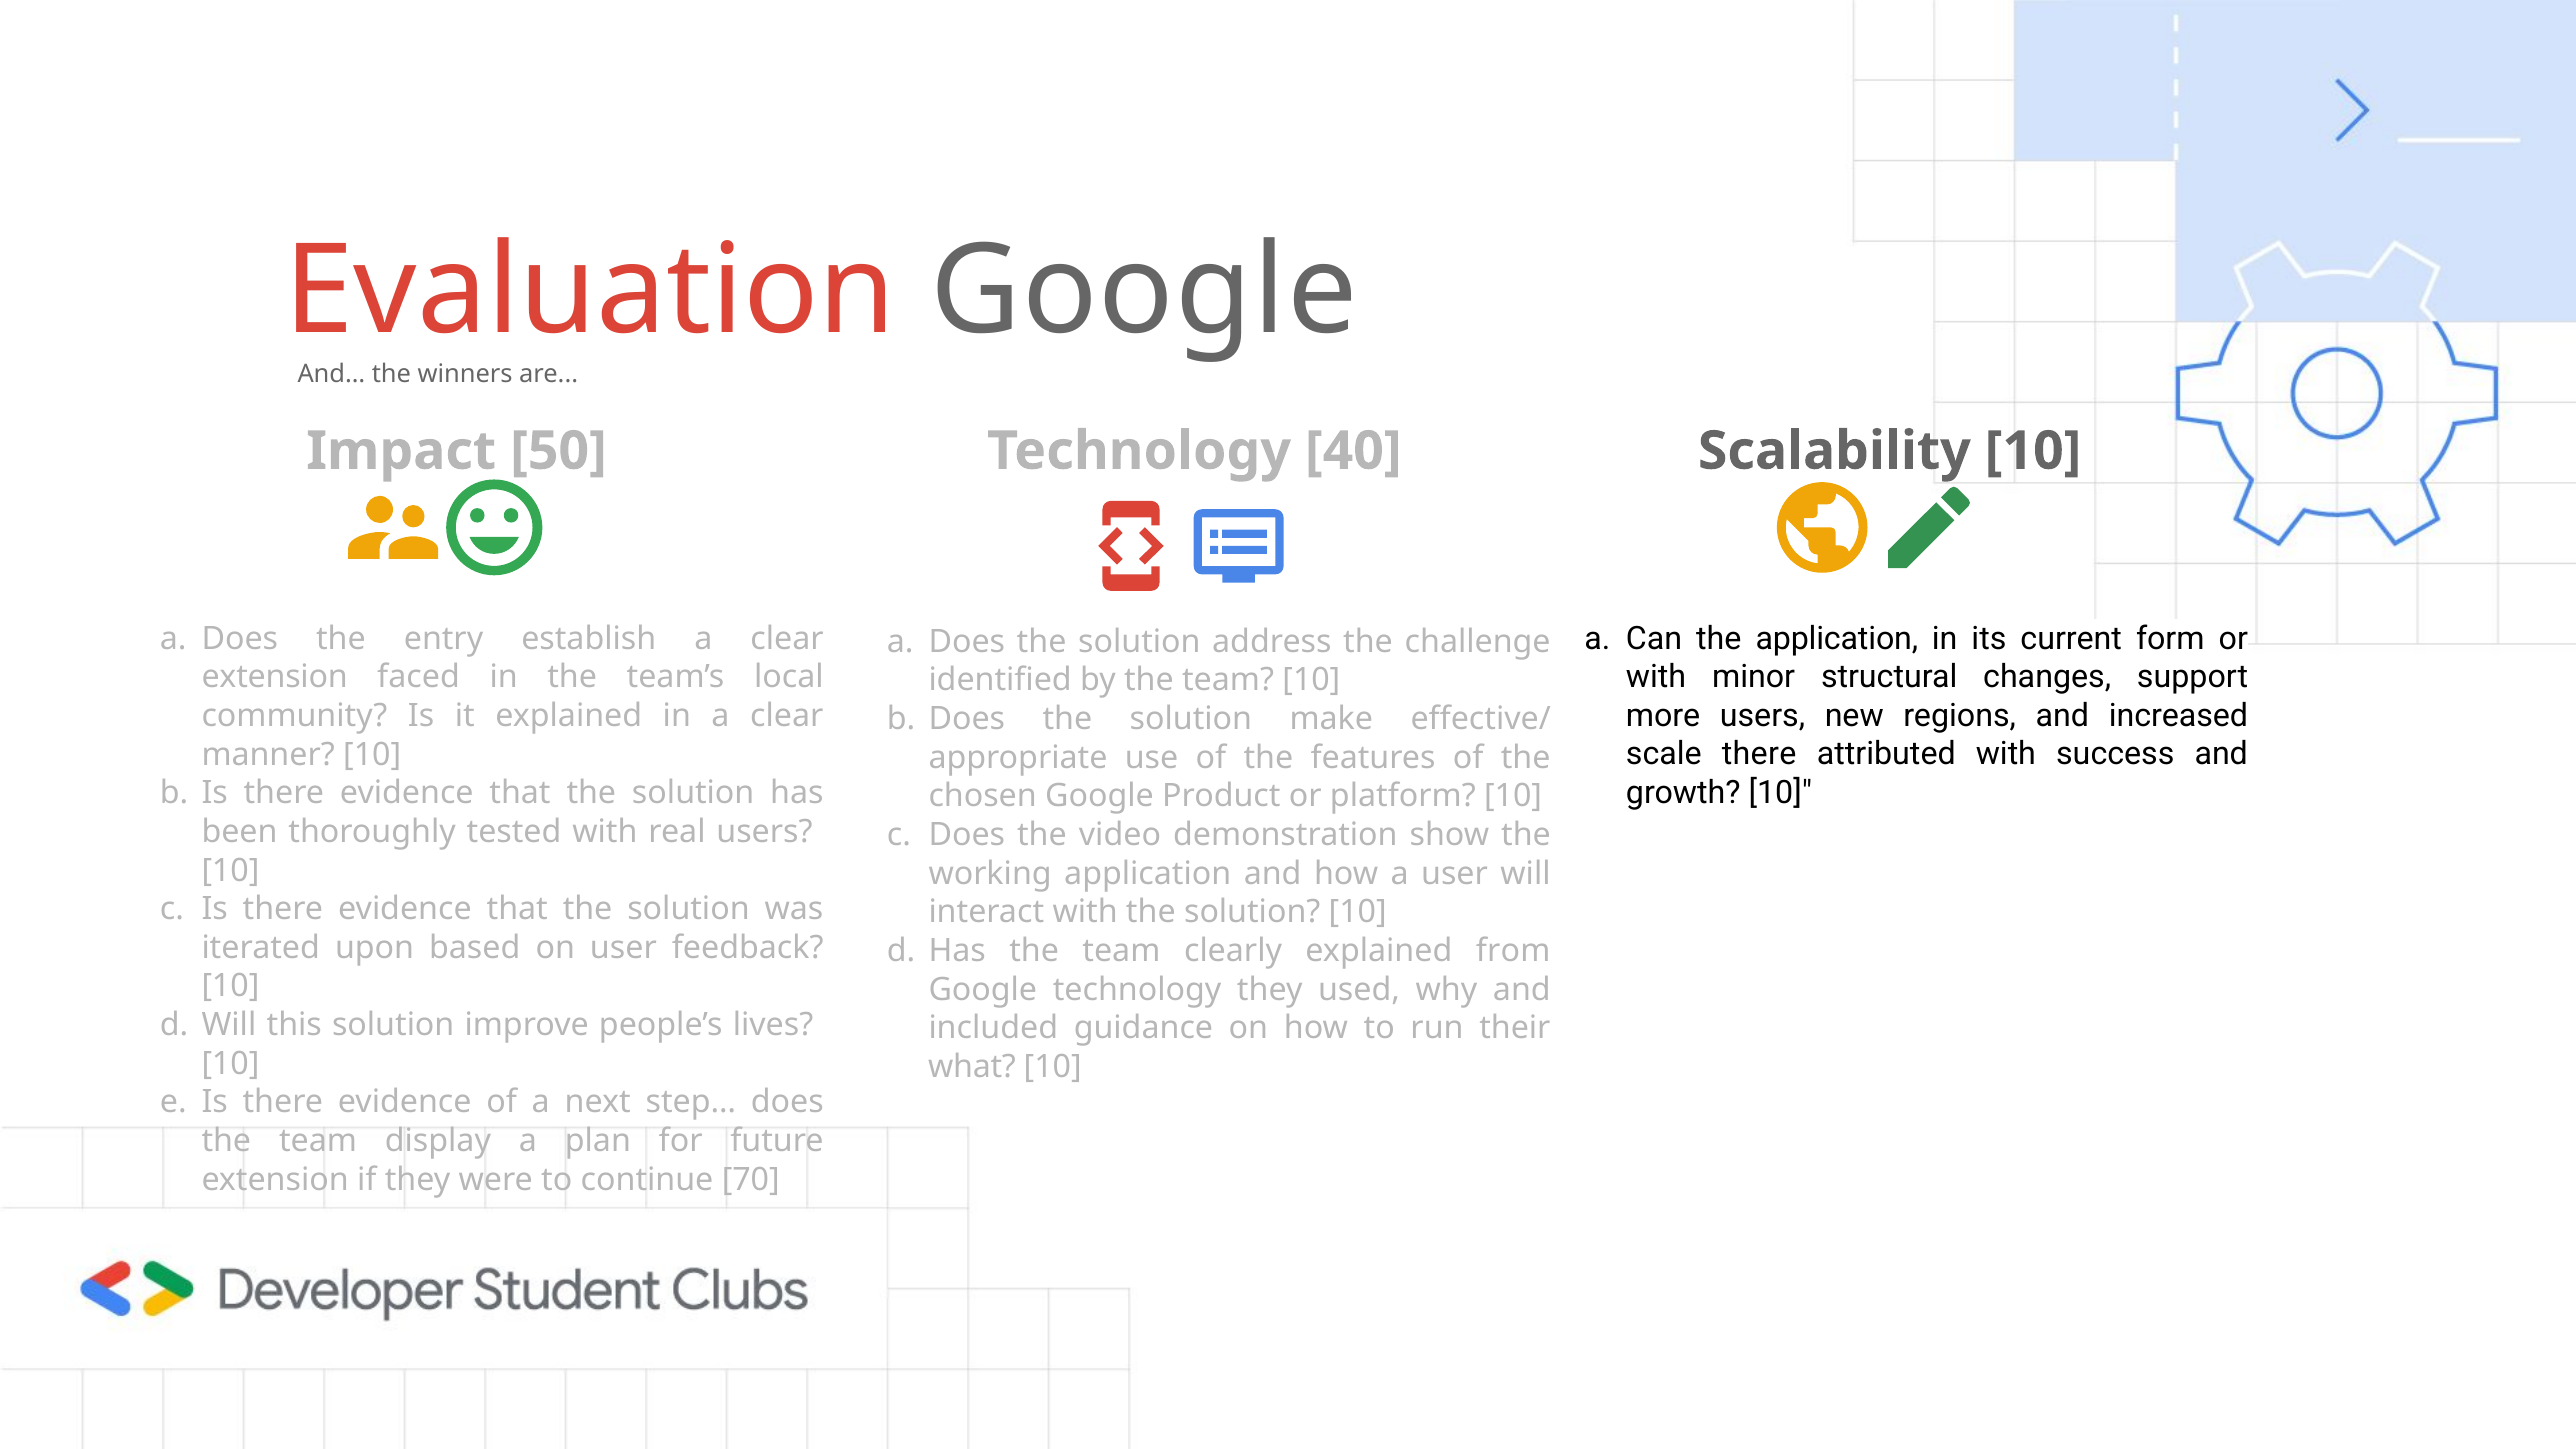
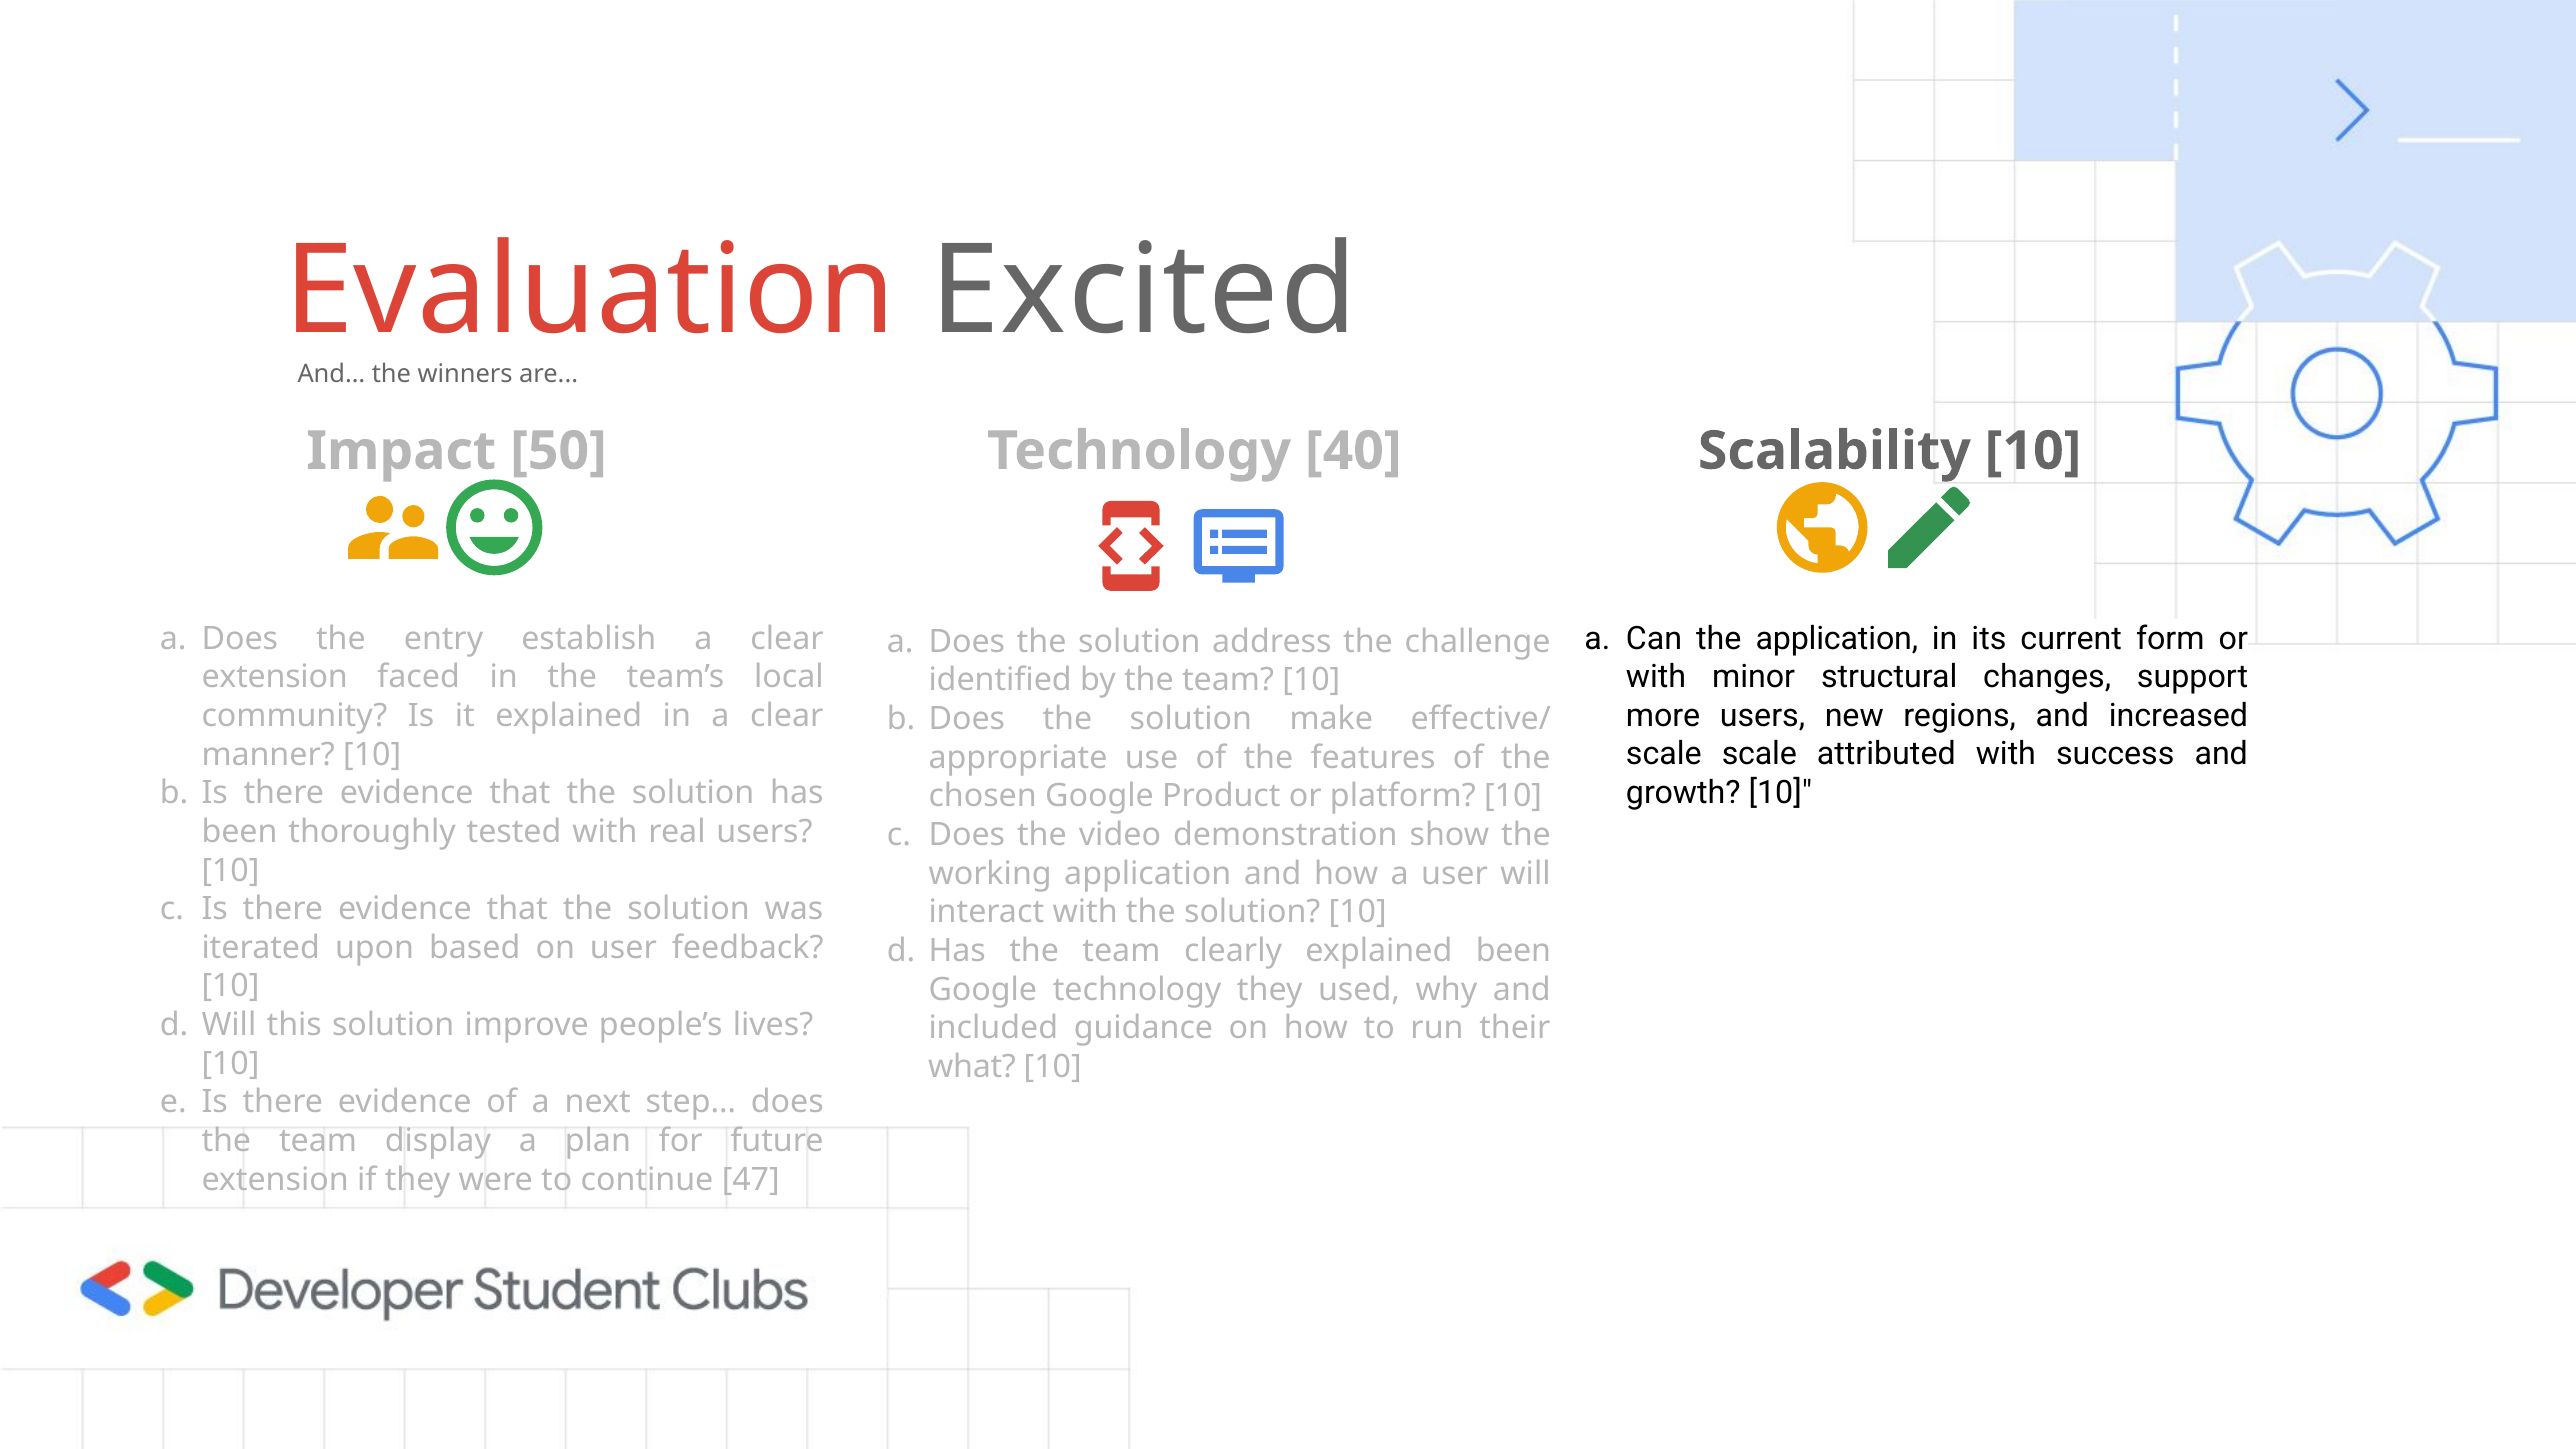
Google: Google -> Excited (1144, 291)
scale there: there -> scale (1759, 754)
explained from: from -> been (1513, 951)
70: 70 -> 47 (751, 1180)
